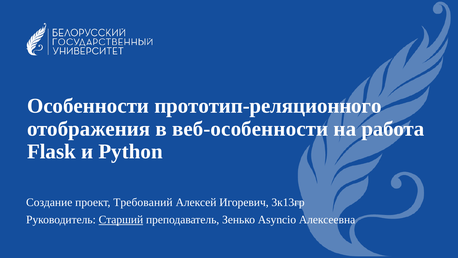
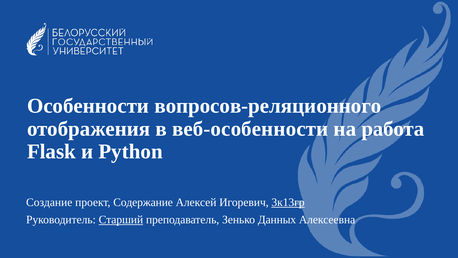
прототип-реляционного: прототип-реляционного -> вопросов-реляционного (268, 106)
Требований: Требований -> Содержание (143, 202)
3к13гр underline: none -> present (288, 202)
Asyncio: Asyncio -> Данных (277, 219)
